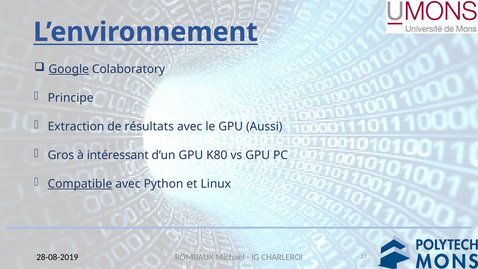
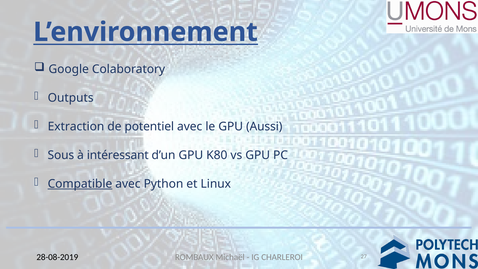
Google underline: present -> none (69, 69)
Principe: Principe -> Outputs (71, 98)
résultats: résultats -> potentiel (149, 126)
Gros: Gros -> Sous (61, 155)
